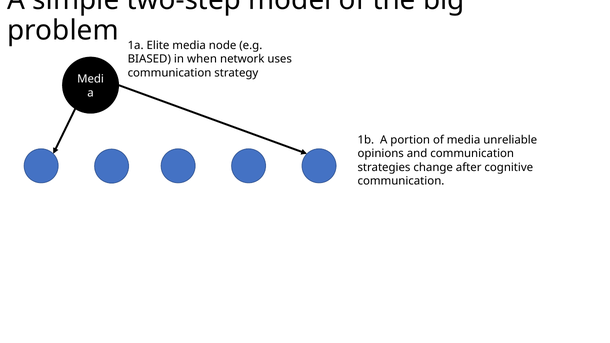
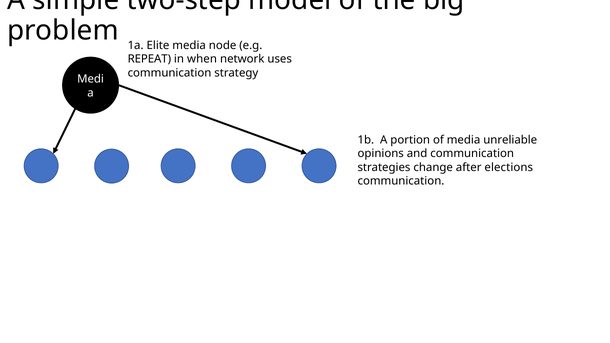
BIASED: BIASED -> REPEAT (149, 59)
cognitive: cognitive -> elections (509, 167)
